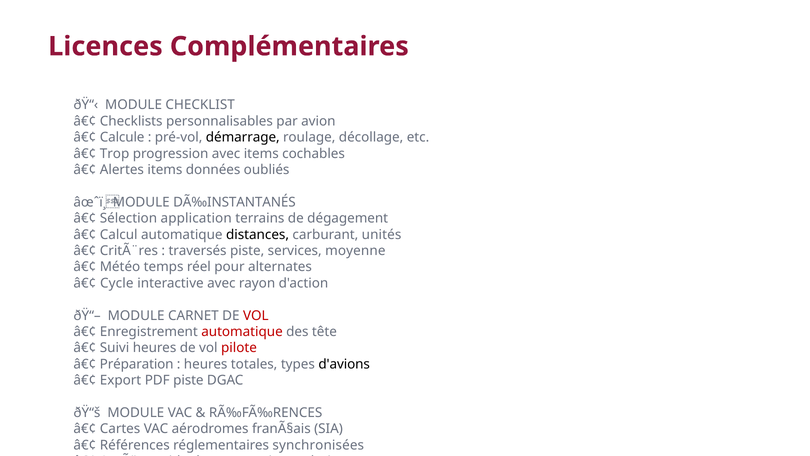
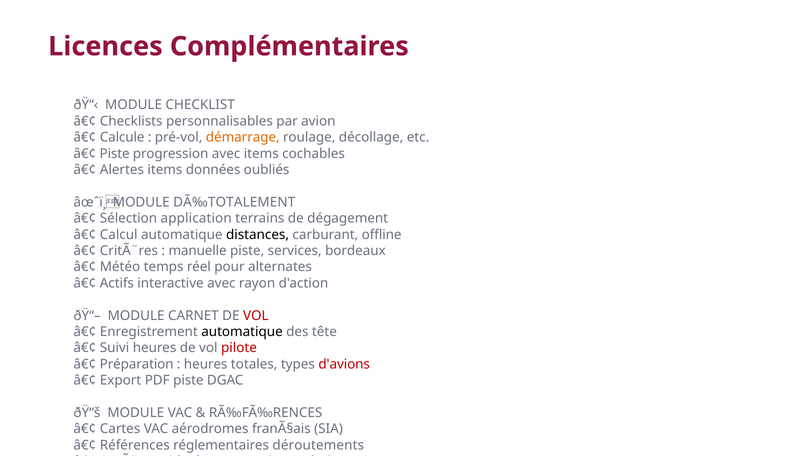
démarrage colour: black -> orange (243, 137)
â€¢ Trop: Trop -> Piste (115, 153)
DÃ‰INSTANTANÉS: DÃ‰INSTANTANÉS -> DÃ‰TOTALEMENT (234, 202)
unités: unités -> offline (382, 234)
traversés: traversés -> manuelle (198, 251)
moyenne: moyenne -> bordeaux (355, 251)
Cycle: Cycle -> Actifs (117, 283)
automatique colour: red -> black (242, 332)
d'avions colour: black -> red (344, 364)
synchronisées: synchronisées -> déroutements (318, 445)
